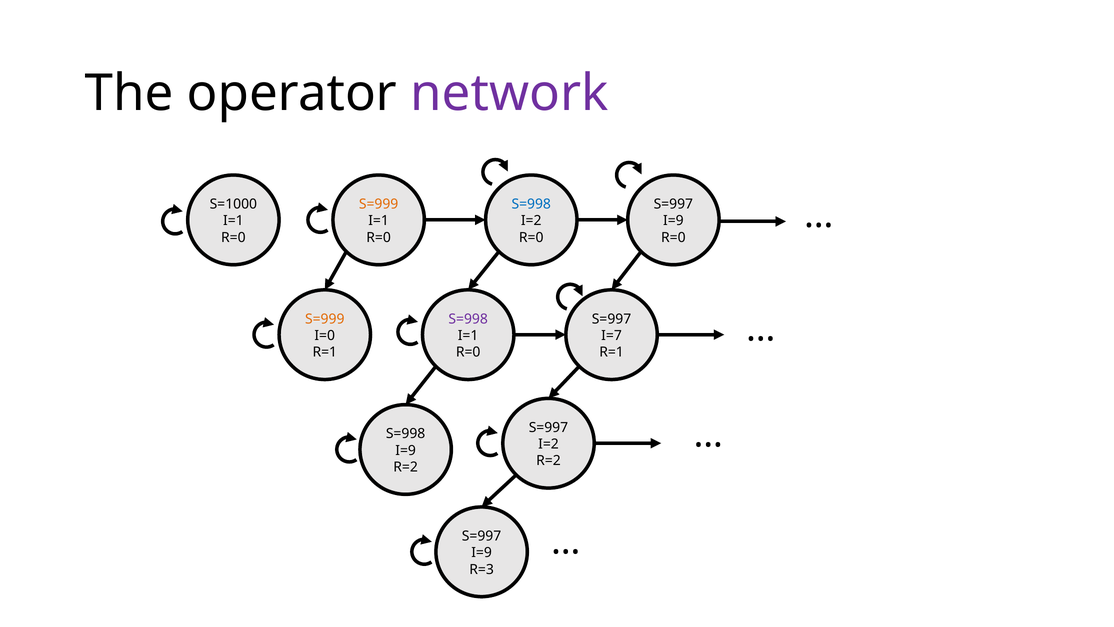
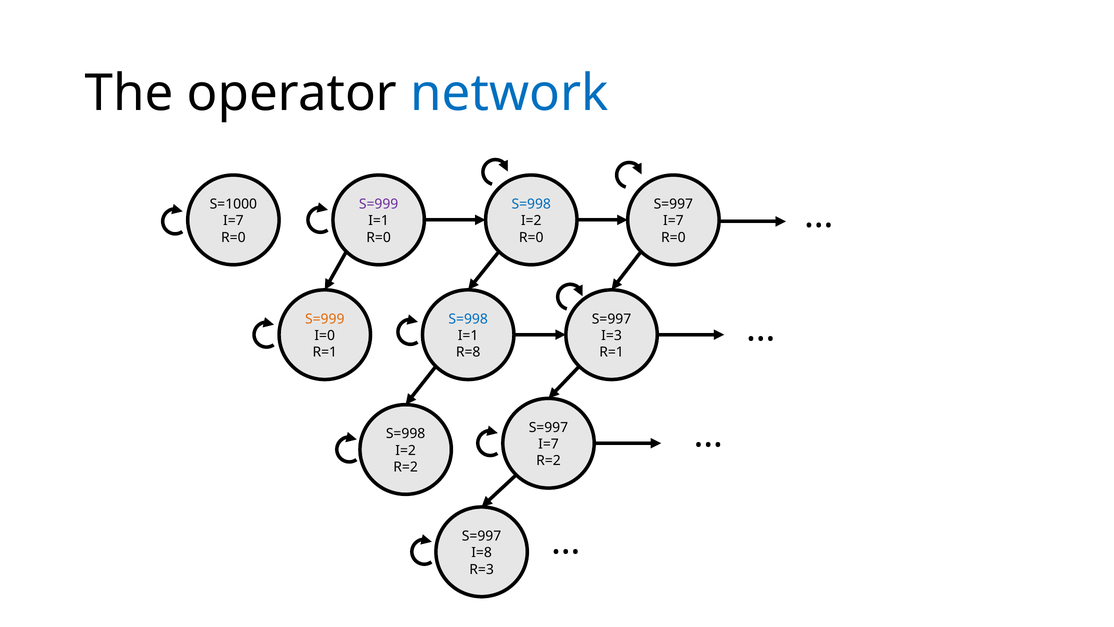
network colour: purple -> blue (509, 94)
S=999 colour: orange -> purple (379, 204)
I=1: I=1 -> I=7 (233, 221)
I=9: I=9 -> I=7 (673, 221)
S=998 colour: purple -> blue (468, 319)
I=7: I=7 -> I=3 (612, 335)
R=0: R=0 -> R=8 (468, 352)
I=2: I=2 -> I=7 (548, 444)
I=9: I=9 -> I=2 (406, 450)
I=9: I=9 -> I=8 (482, 552)
